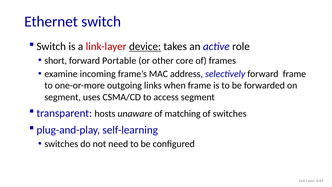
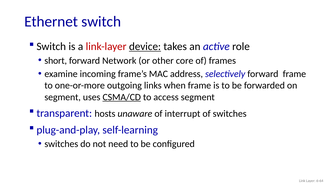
Portable: Portable -> Network (119, 60)
CSMA/CD underline: none -> present (122, 97)
matching: matching -> interrupt (183, 113)
